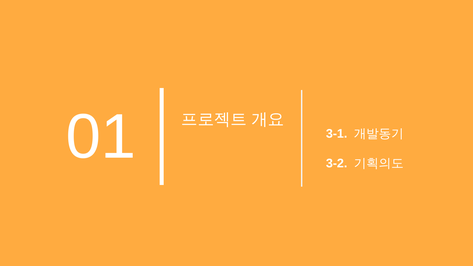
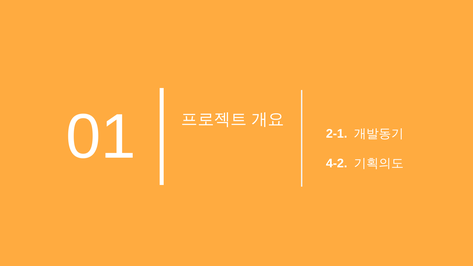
3-1: 3-1 -> 2-1 (337, 134)
3-2: 3-2 -> 4-2 (337, 164)
